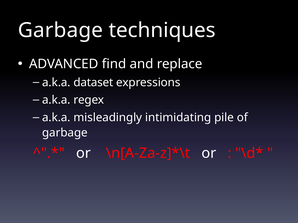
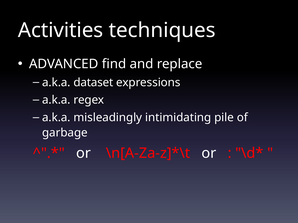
Garbage: Garbage -> Activities (61, 30)
